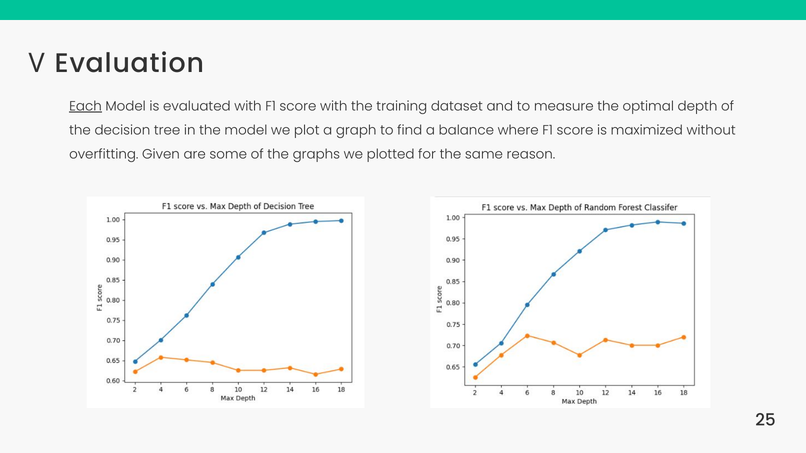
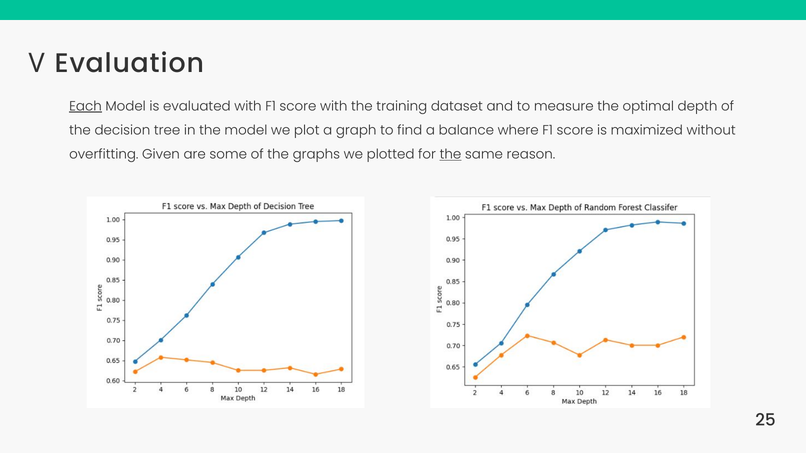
the underline: none -> present (450, 155)
